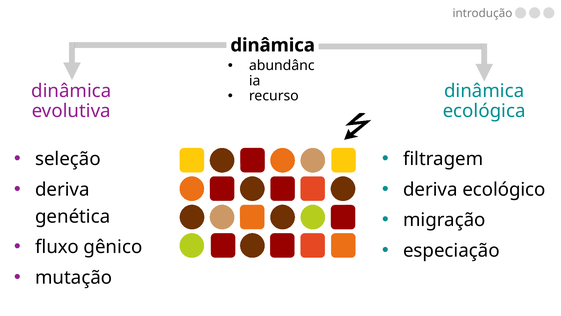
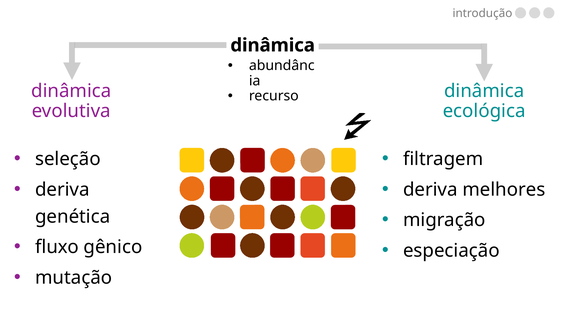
ecológico: ecológico -> melhores (504, 189)
